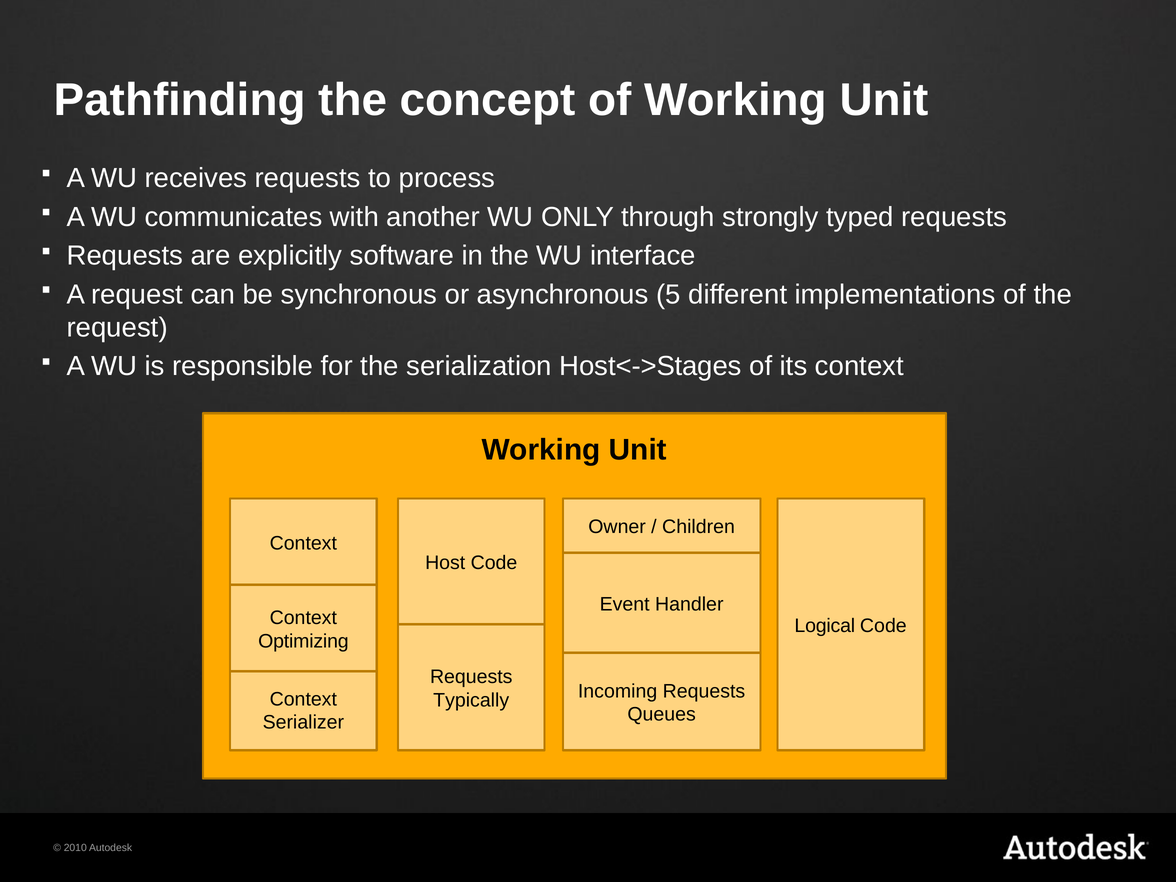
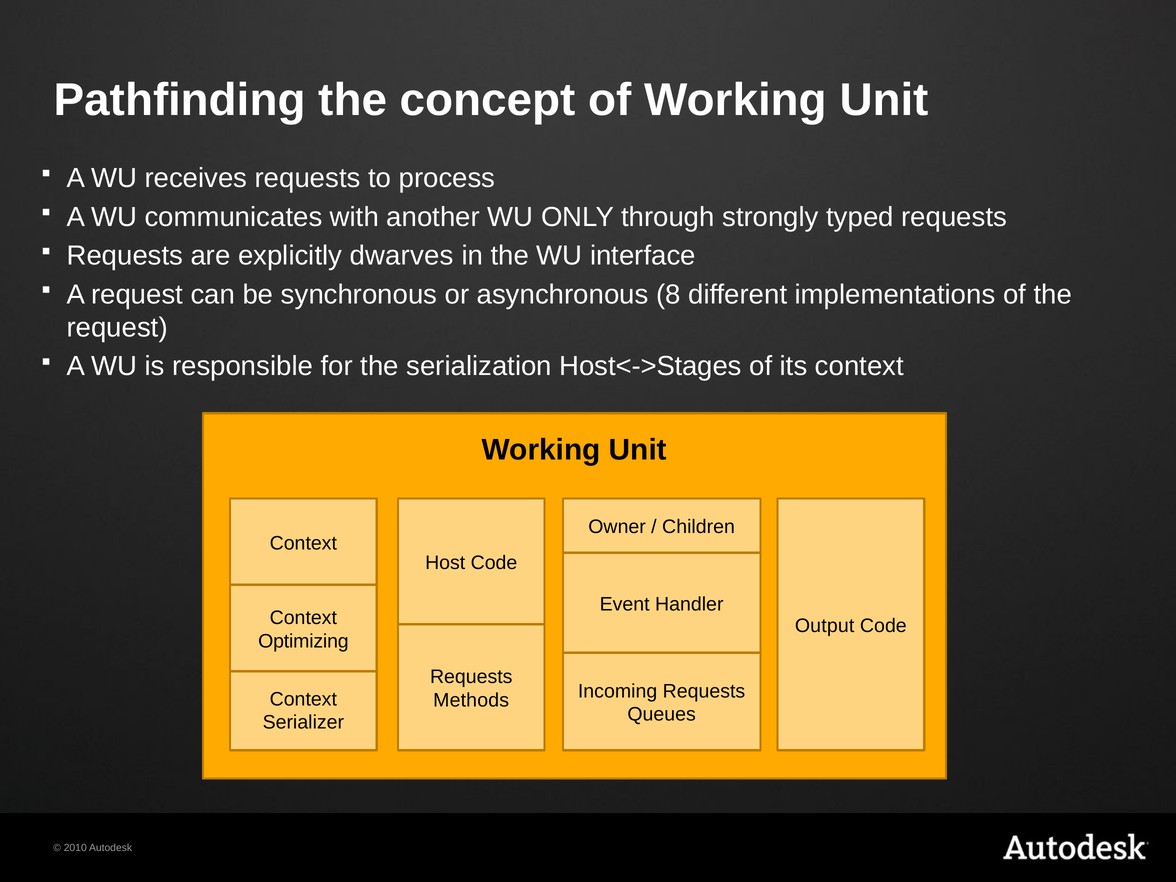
software: software -> dwarves (402, 256)
5: 5 -> 8 (668, 294)
Logical: Logical -> Output (825, 626)
Typically: Typically -> Methods (471, 700)
